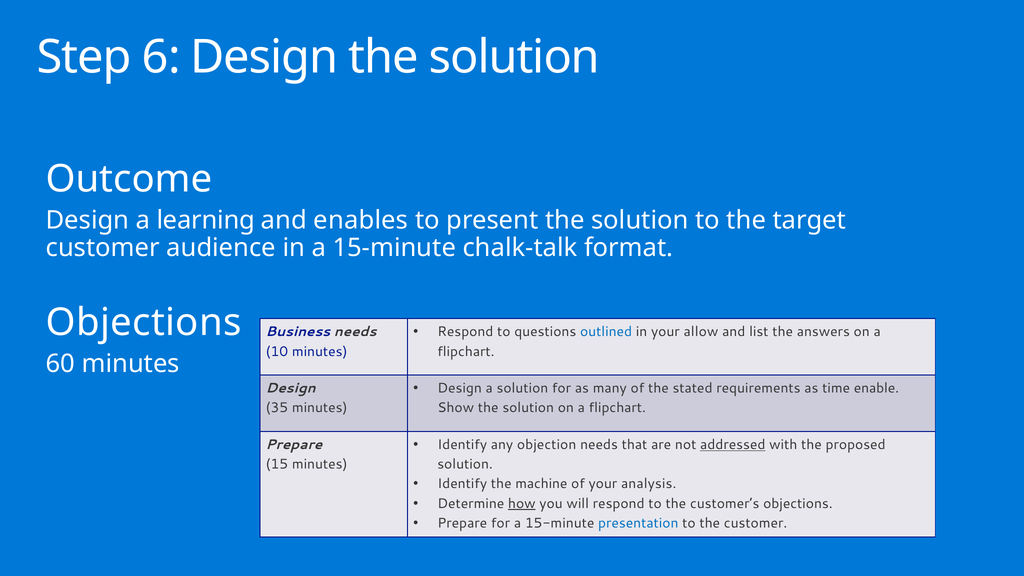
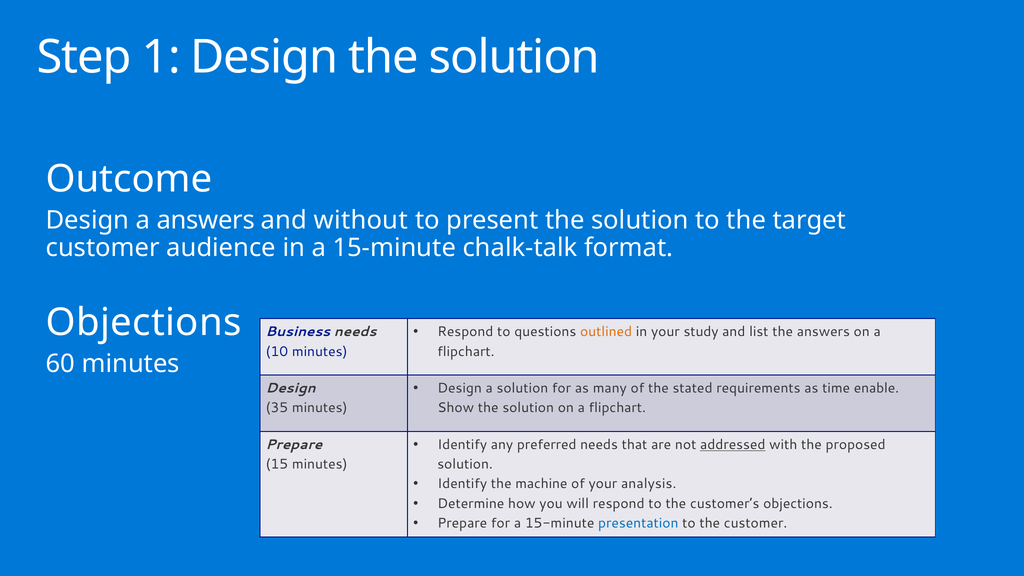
6: 6 -> 1 (161, 57)
a learning: learning -> answers (206, 220)
enables: enables -> without (361, 220)
outlined colour: blue -> orange (606, 332)
allow: allow -> study (701, 332)
objection: objection -> preferred (547, 445)
how underline: present -> none (522, 504)
